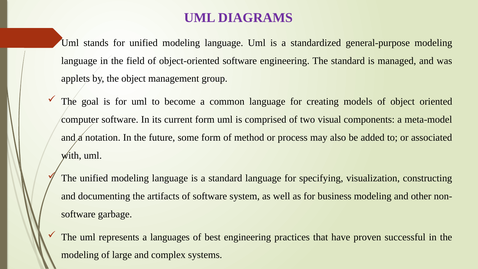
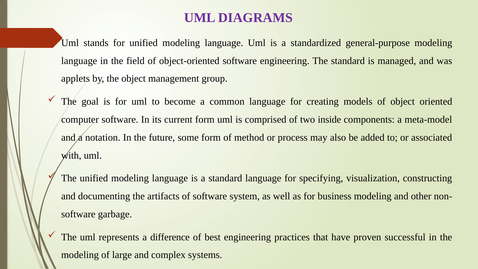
visual: visual -> inside (329, 119)
languages: languages -> difference (170, 237)
